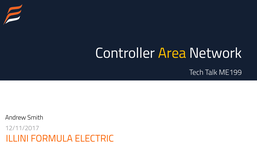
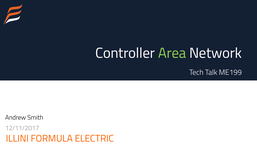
Area colour: yellow -> light green (172, 53)
